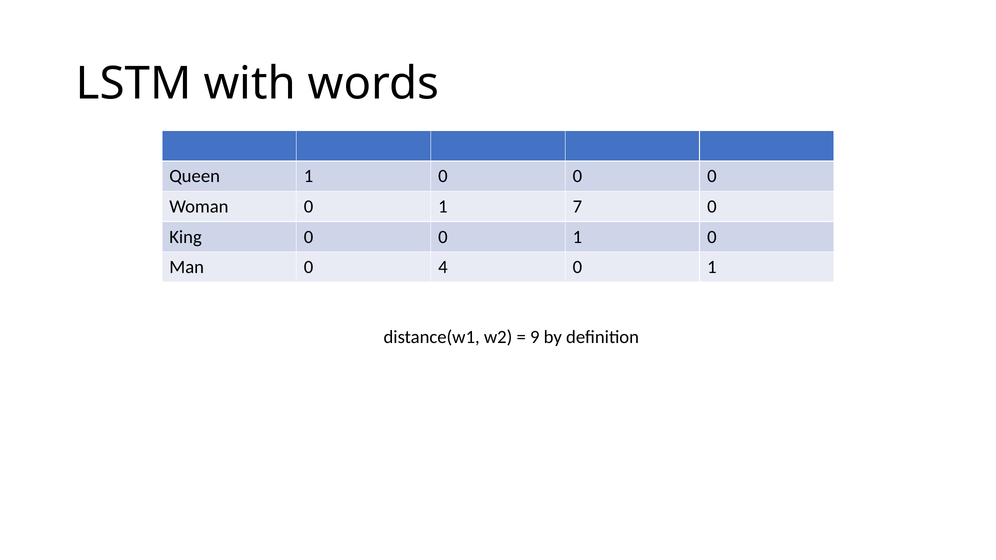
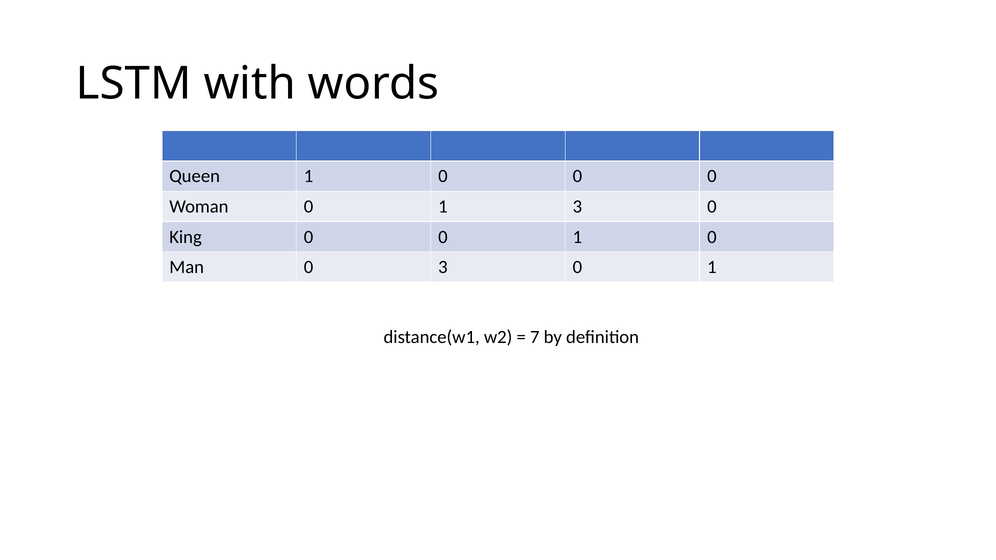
1 7: 7 -> 3 (577, 207)
0 4: 4 -> 3 (443, 267)
9: 9 -> 7 (535, 337)
